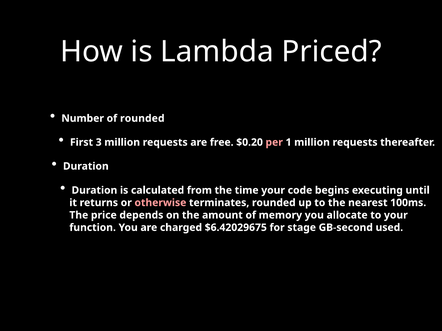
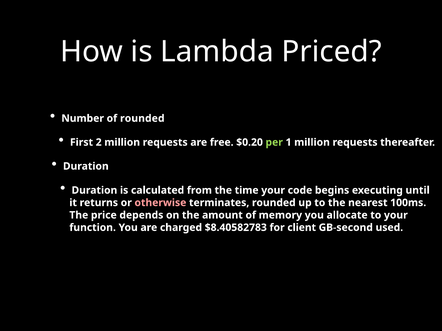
3: 3 -> 2 (99, 143)
per colour: pink -> light green (274, 143)
$6.42029675: $6.42029675 -> $8.40582783 (236, 228)
stage: stage -> client (302, 228)
